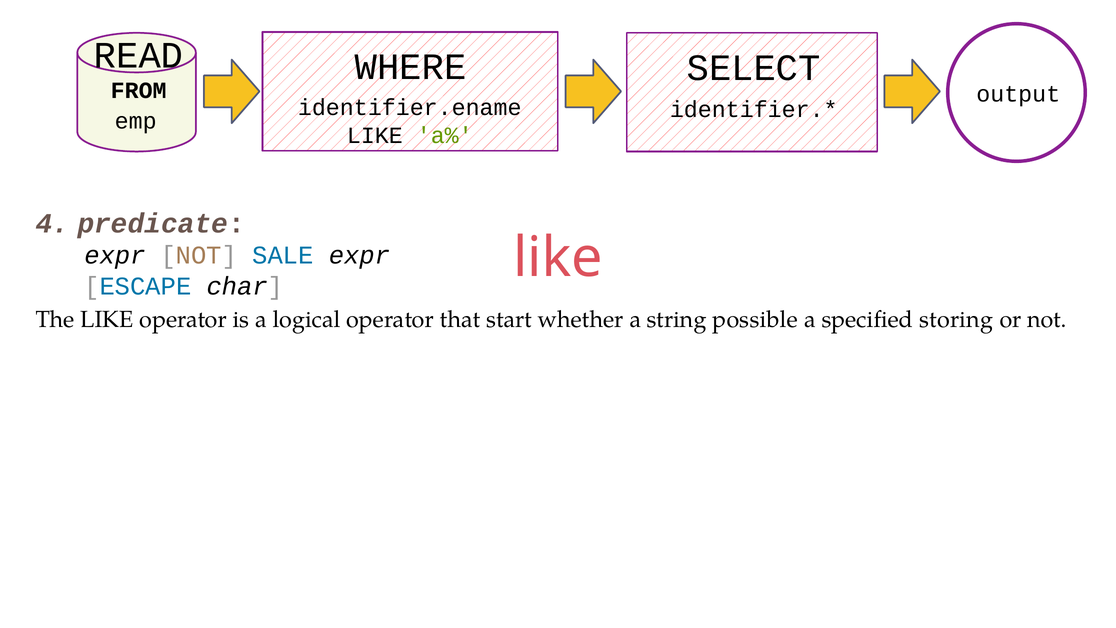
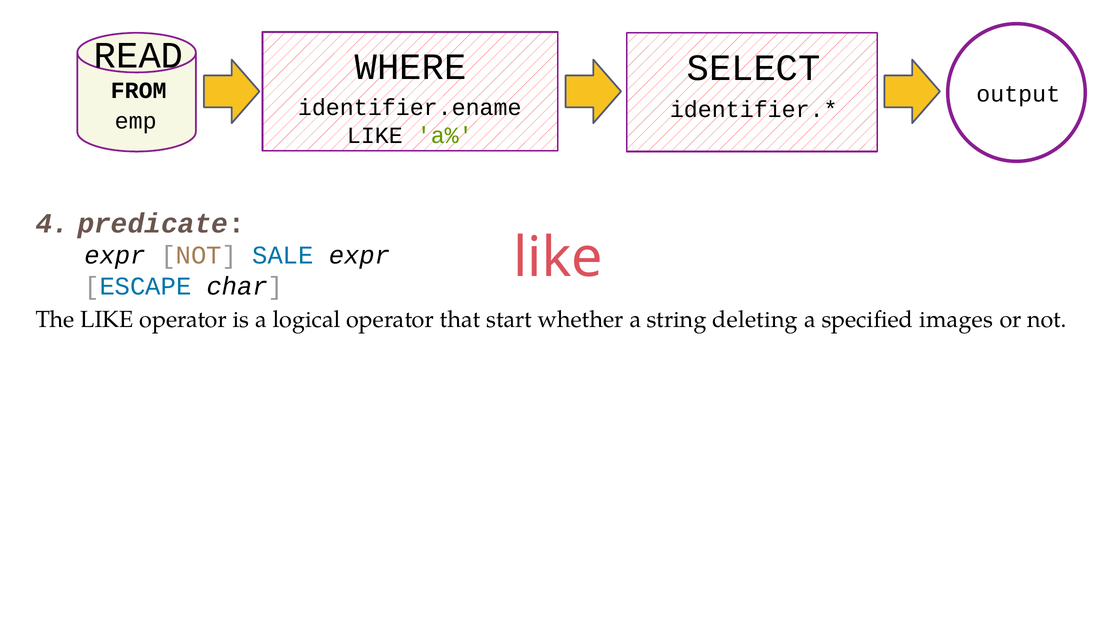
possible: possible -> deleting (755, 320)
storing: storing -> images (956, 320)
